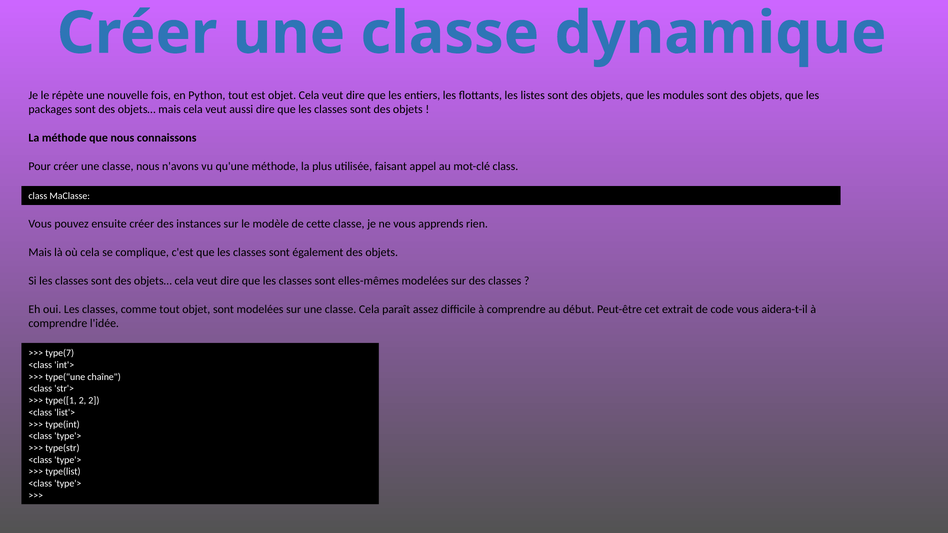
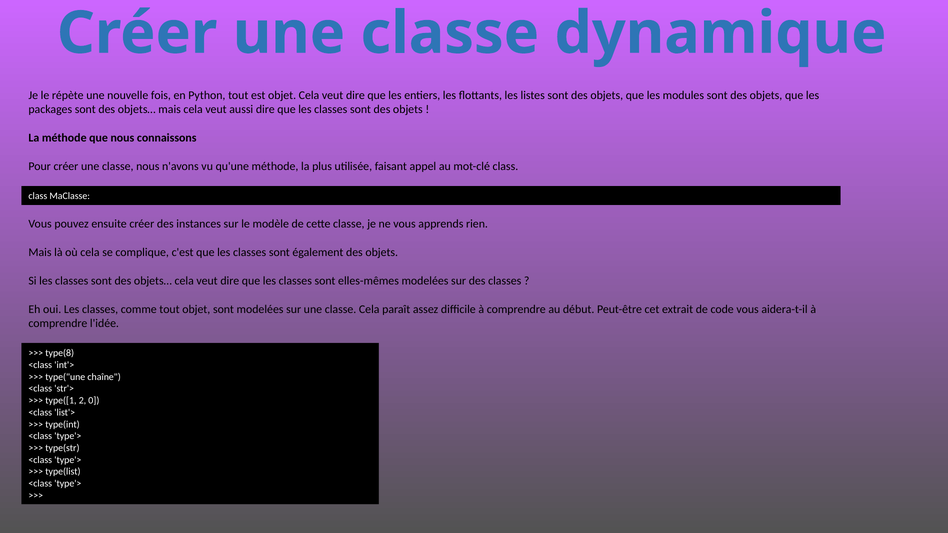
type(7: type(7 -> type(8 (60, 353)
2 2: 2 -> 0 (94, 401)
